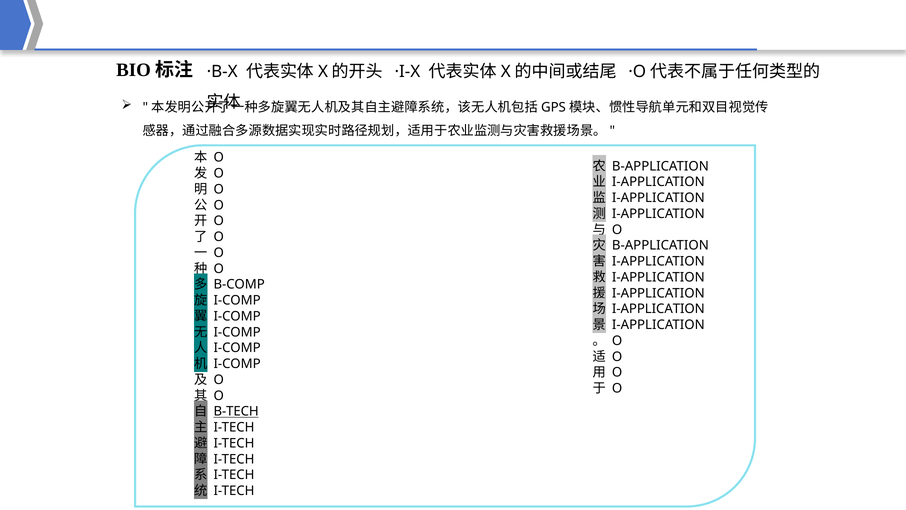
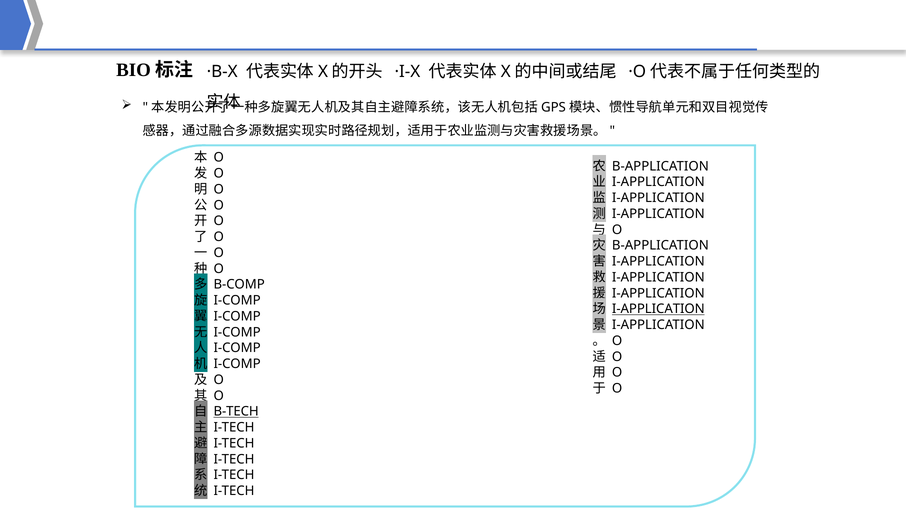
I-APPLICATION underline: none -> present (658, 309)
